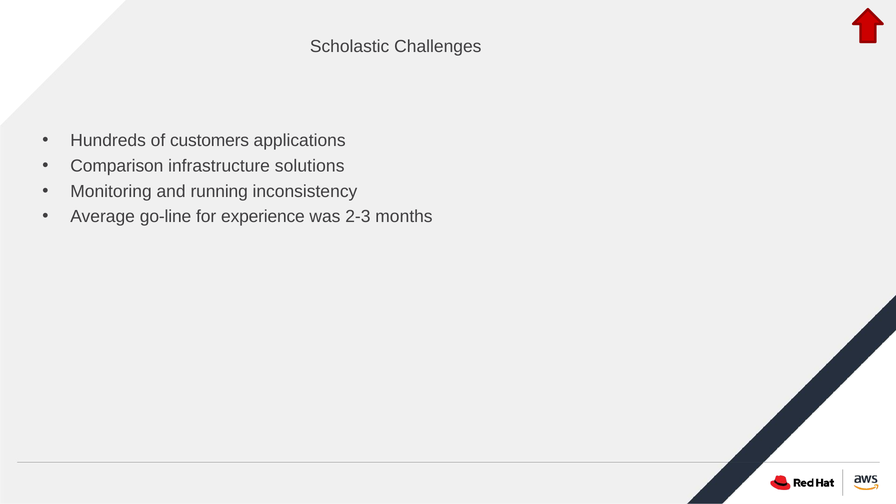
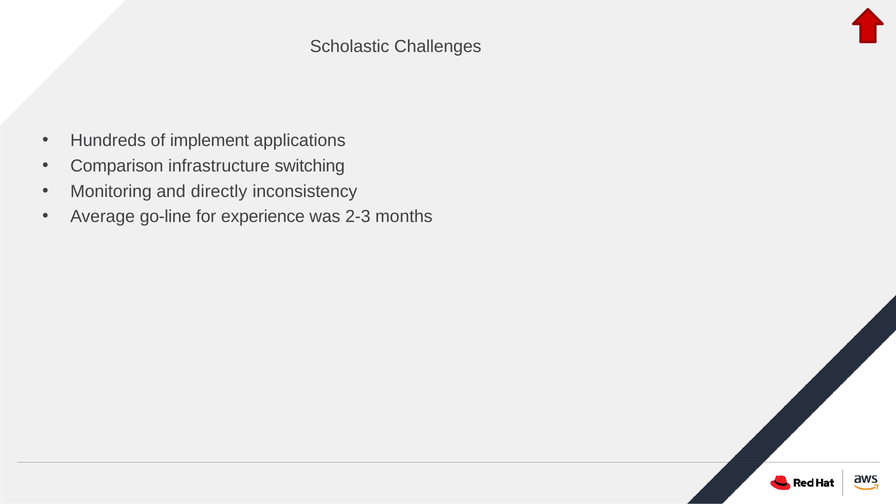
customers: customers -> implement (210, 140)
solutions: solutions -> switching (310, 166)
running: running -> directly (219, 191)
